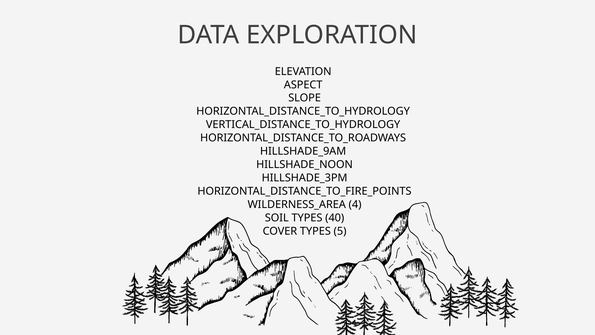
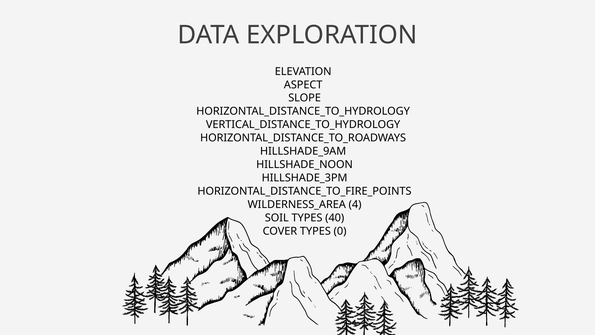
5: 5 -> 0 (340, 231)
